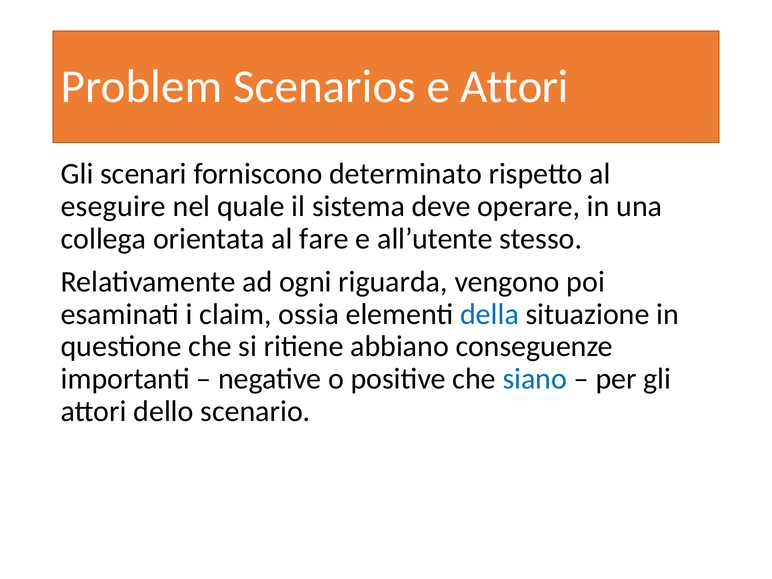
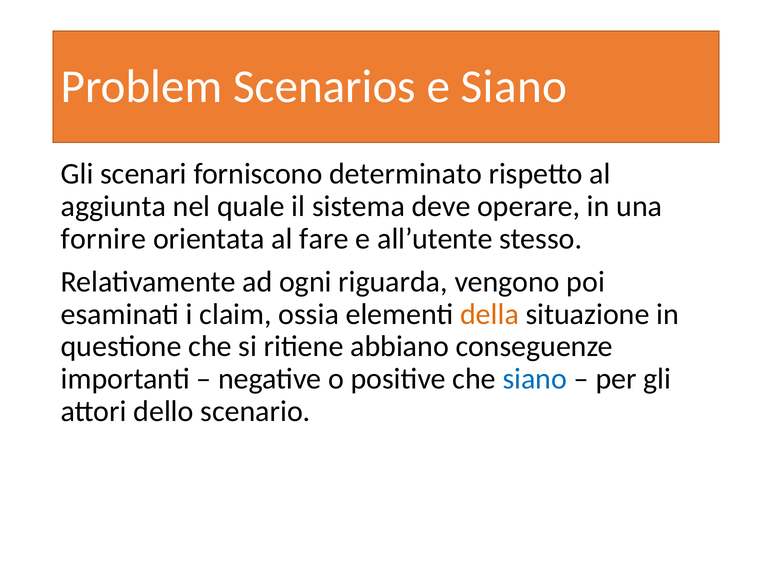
e Attori: Attori -> Siano (514, 86)
eseguire: eseguire -> aggiunta (113, 206)
collega: collega -> fornire (103, 239)
della colour: blue -> orange (490, 314)
